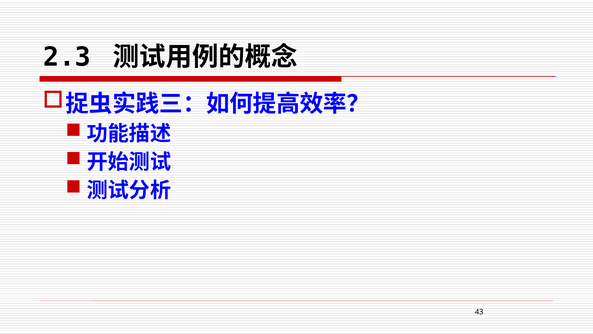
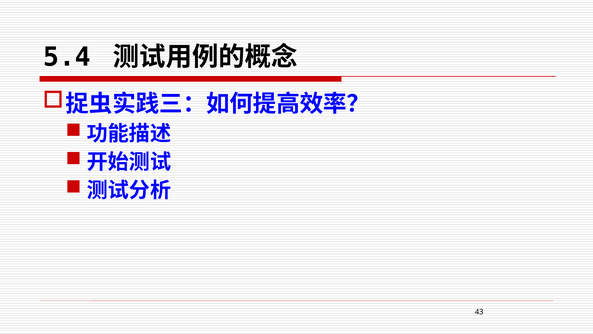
2.3: 2.3 -> 5.4 (67, 57)
